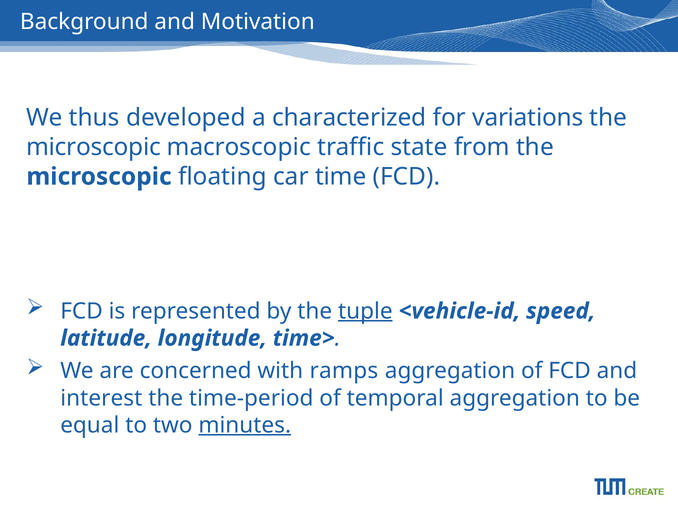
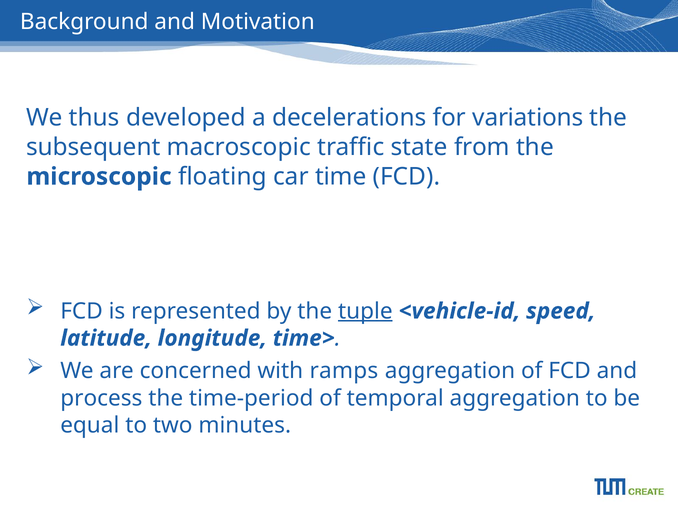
characterized: characterized -> decelerations (349, 118)
microscopic: microscopic -> subsequent (93, 147)
interest: interest -> process (101, 398)
minutes underline: present -> none (245, 426)
